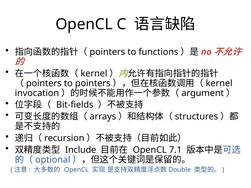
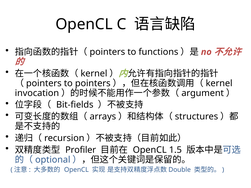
Include: Include -> Profiler (81, 150)
7.1: 7.1 -> 1.5 (175, 150)
